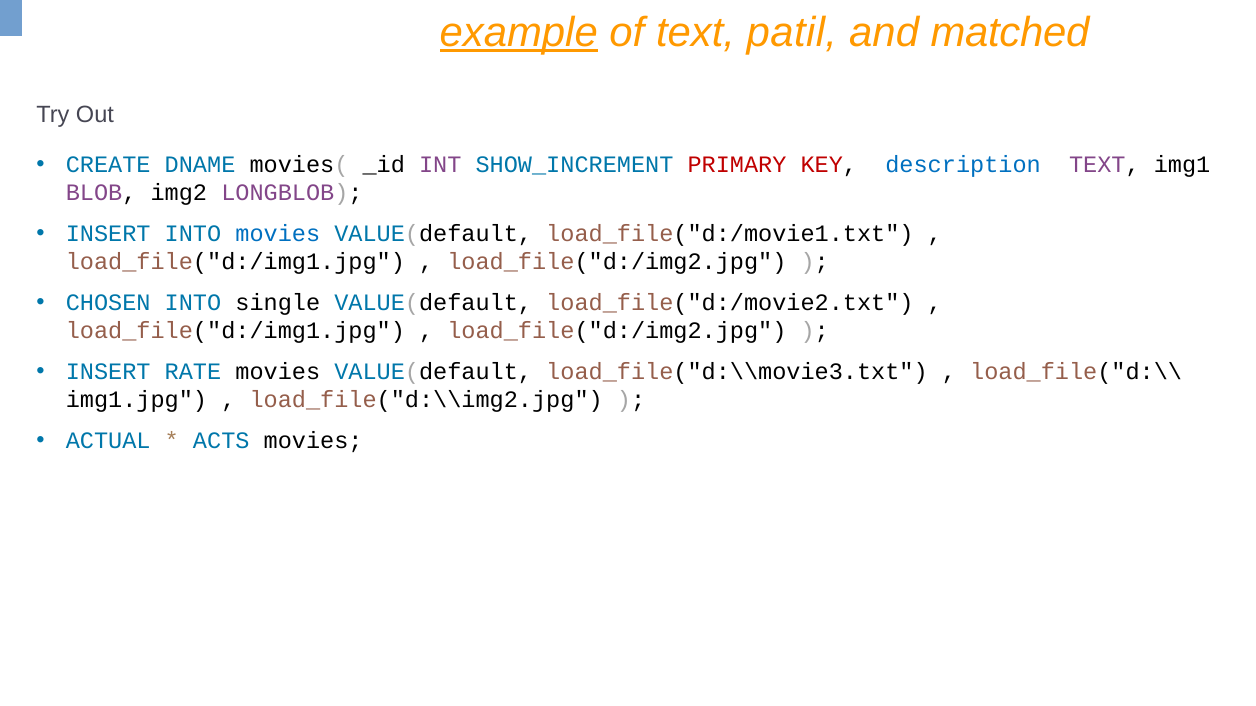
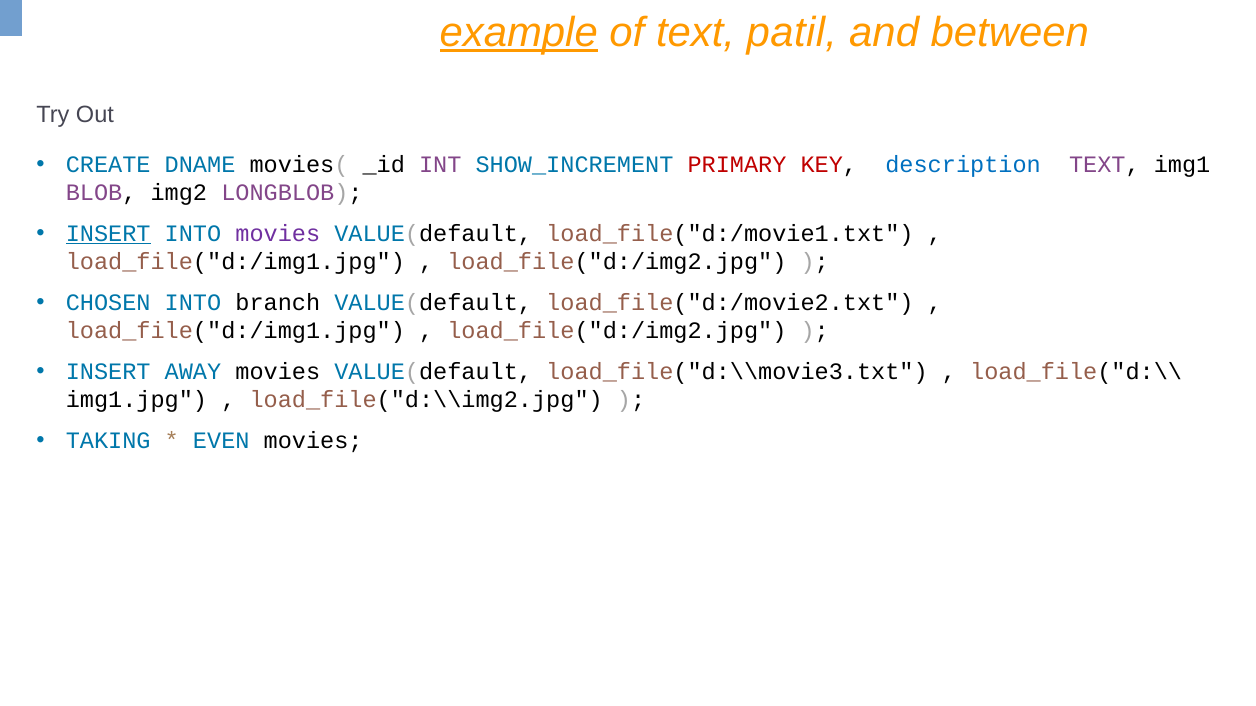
matched: matched -> between (1010, 33)
INSERT underline: none -> present (108, 234)
movies colour: blue -> purple (278, 234)
single: single -> branch (278, 303)
RATE: RATE -> AWAY (193, 372)
ACTUAL: ACTUAL -> TAKING (108, 441)
ACTS: ACTS -> EVEN (221, 441)
